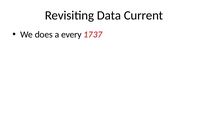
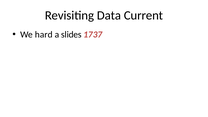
does: does -> hard (44, 35)
every: every -> slides (71, 35)
